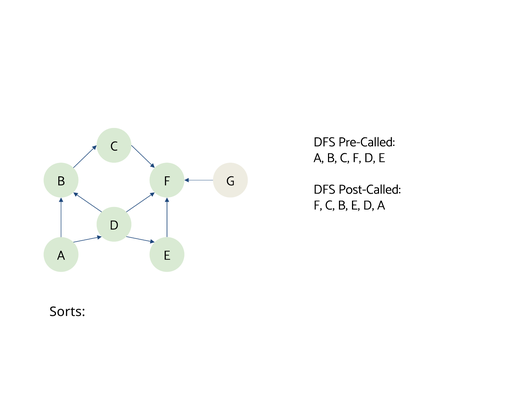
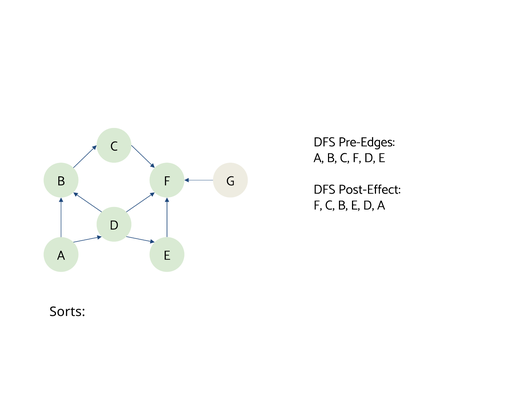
Pre-Called: Pre-Called -> Pre-Edges (367, 142)
Post-Called: Post-Called -> Post-Effect (370, 190)
